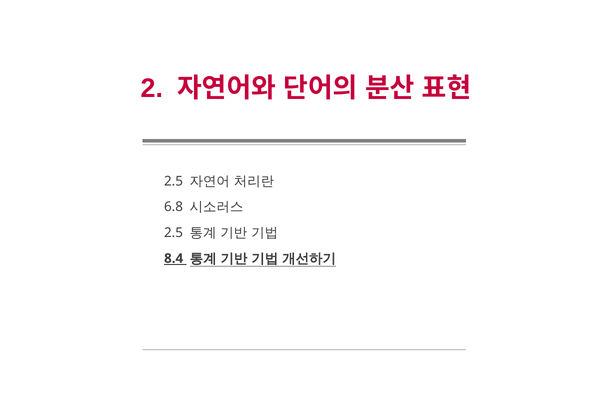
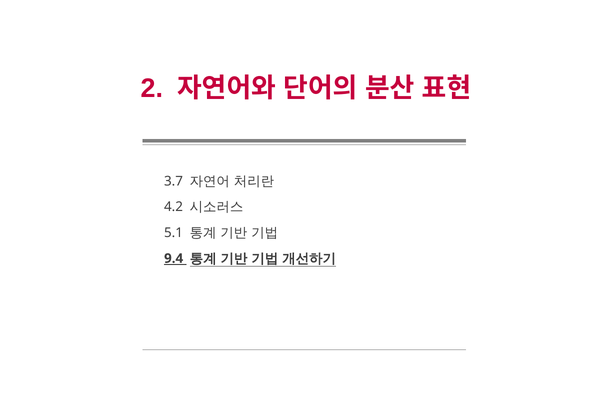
2.5: 2.5 -> 3.7 (174, 181)
6.8: 6.8 -> 4.2 (174, 207)
2.5: 2.5 -> 5.1 (174, 233)
8.4: 8.4 -> 9.4 (174, 258)
